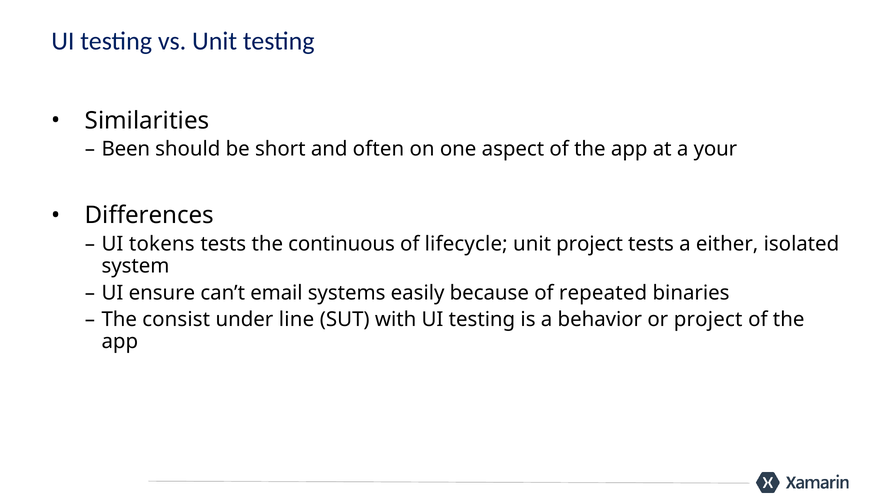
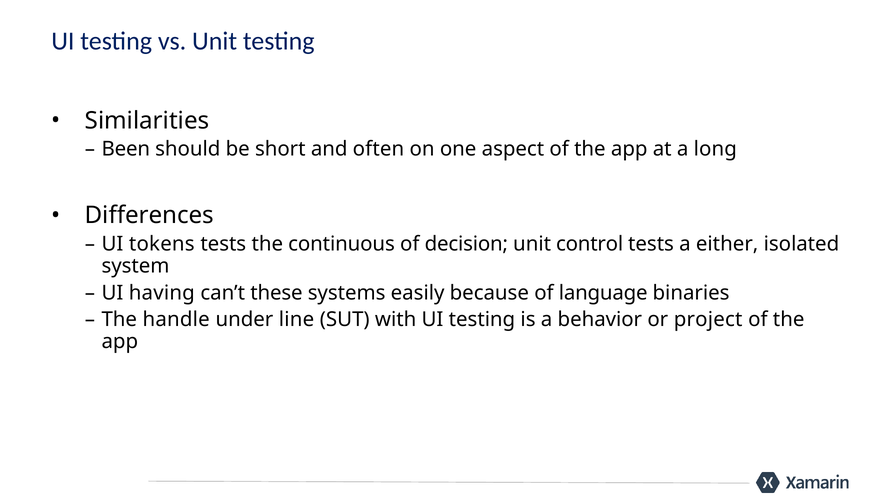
your: your -> long (715, 149)
lifecycle: lifecycle -> decision (466, 244)
unit project: project -> control (590, 244)
ensure: ensure -> having (162, 292)
email: email -> these (276, 292)
repeated: repeated -> language (603, 292)
consist: consist -> handle (176, 319)
